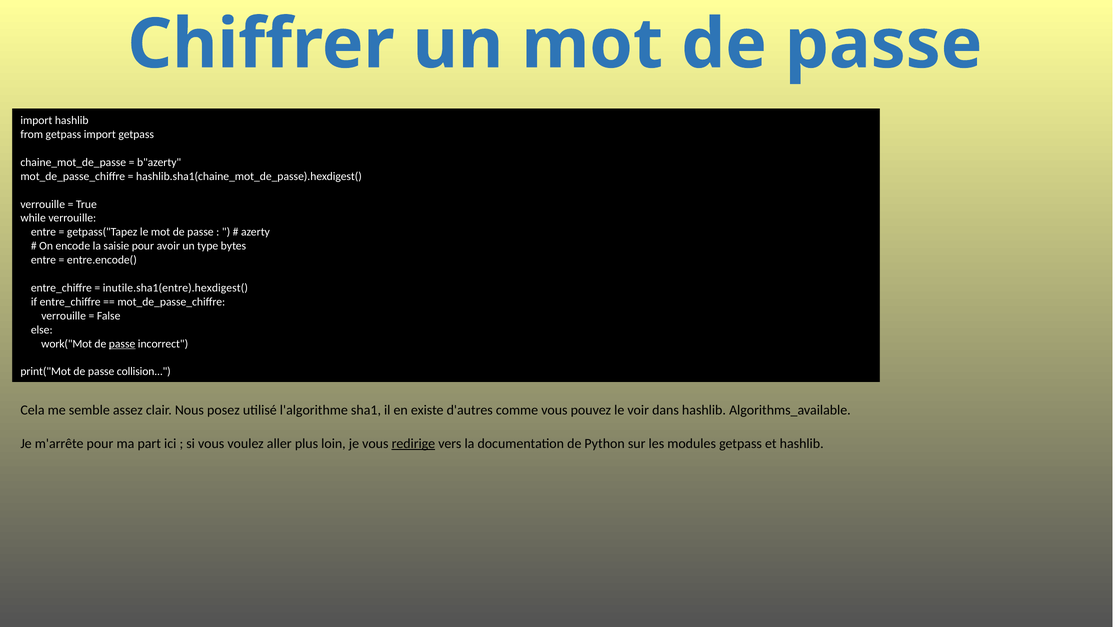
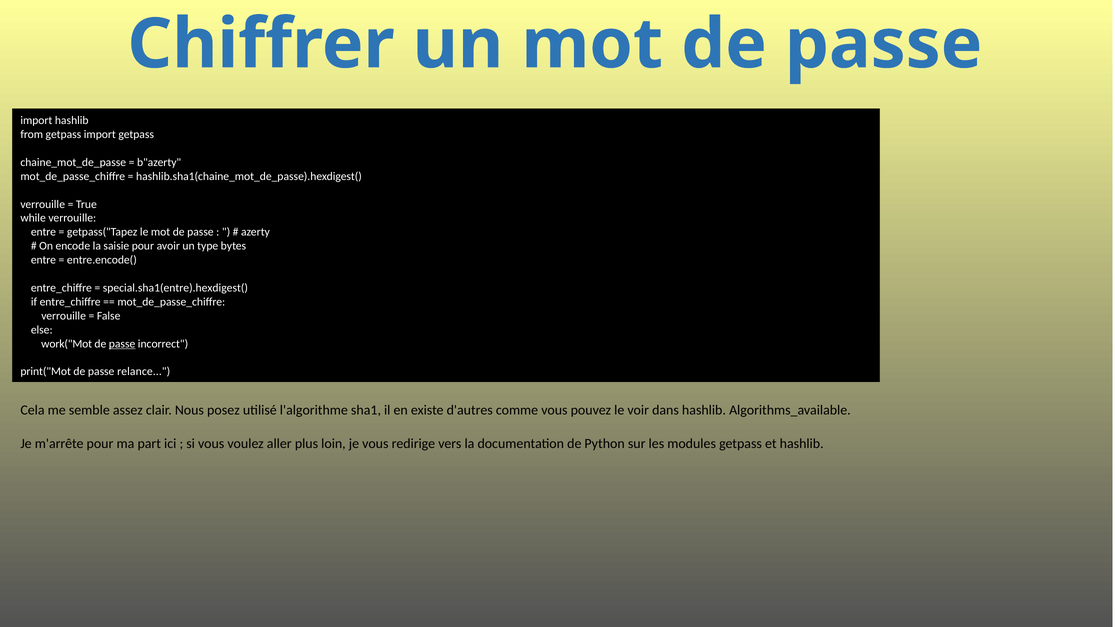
inutile.sha1(entre).hexdigest(: inutile.sha1(entre).hexdigest( -> special.sha1(entre).hexdigest( (175, 288)
collision: collision -> relance (144, 372)
redirige underline: present -> none (413, 444)
